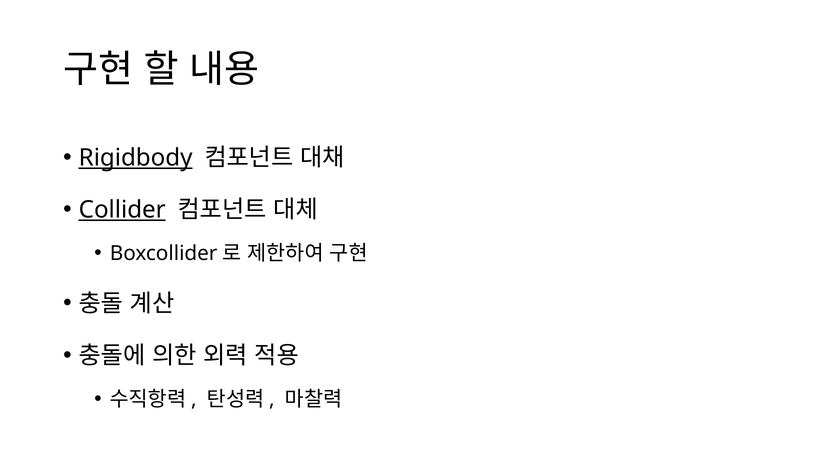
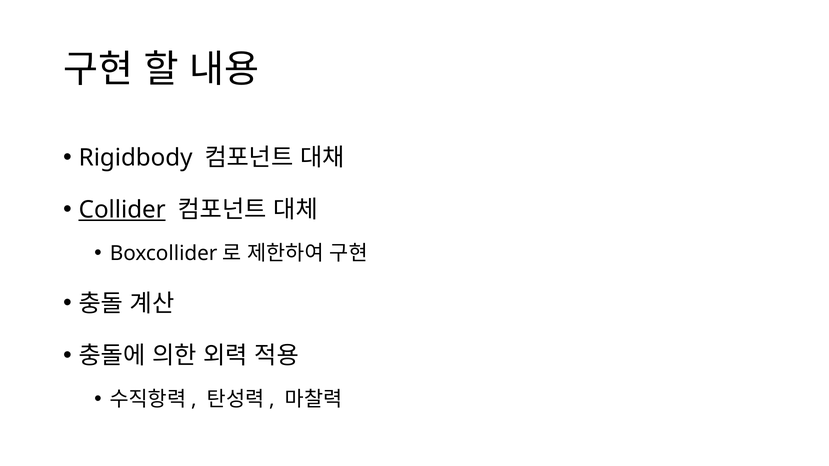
Rigidbody underline: present -> none (136, 158)
